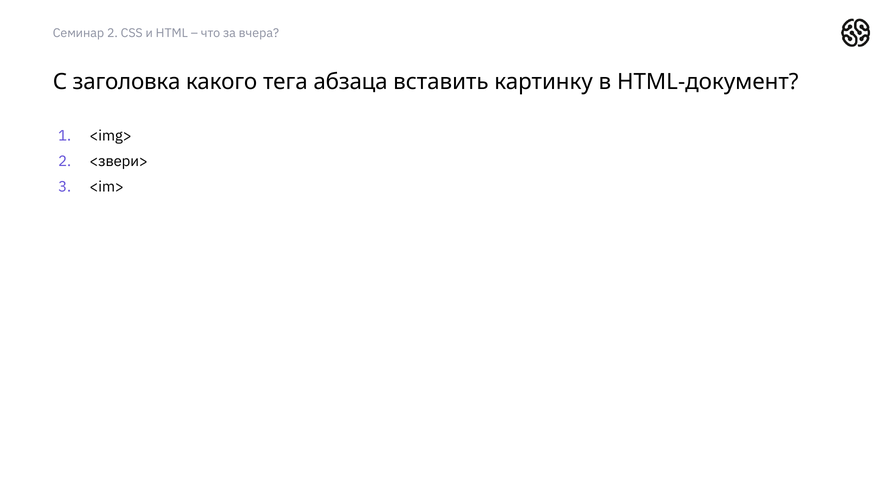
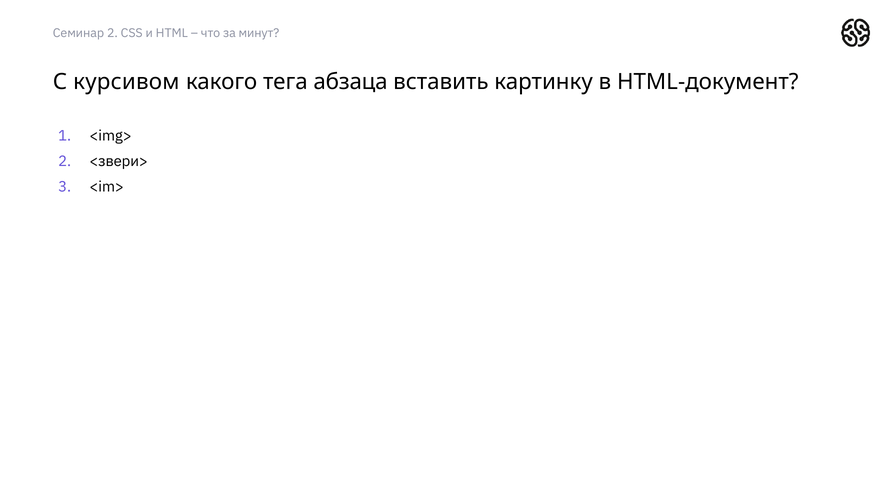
вчера: вчера -> минут (259, 33)
заголовка: заголовка -> курсивом (126, 82)
